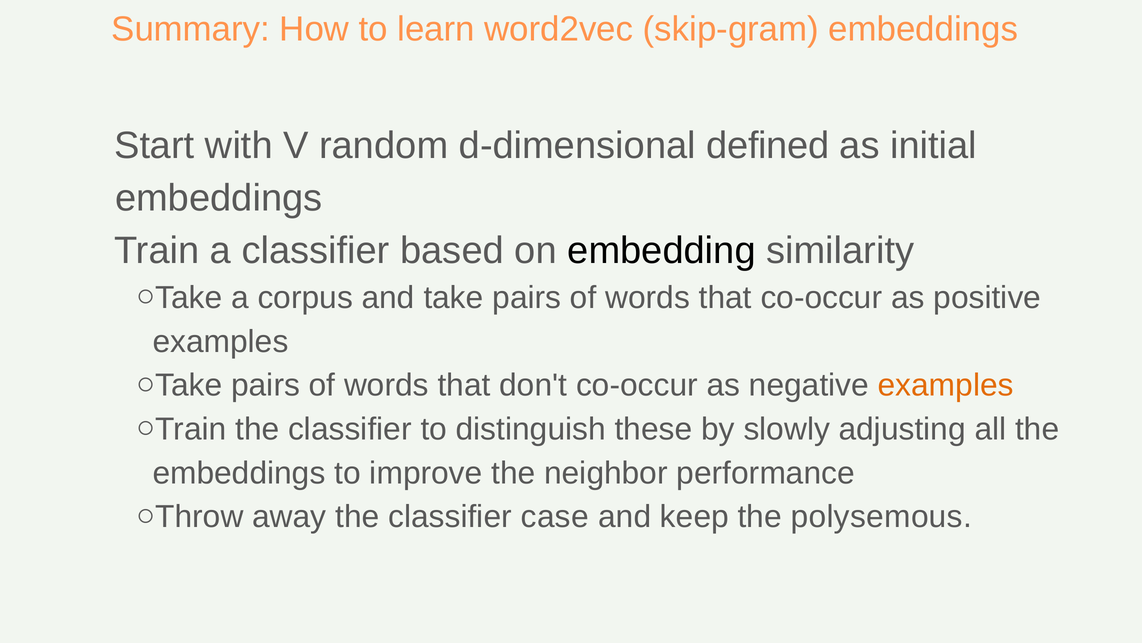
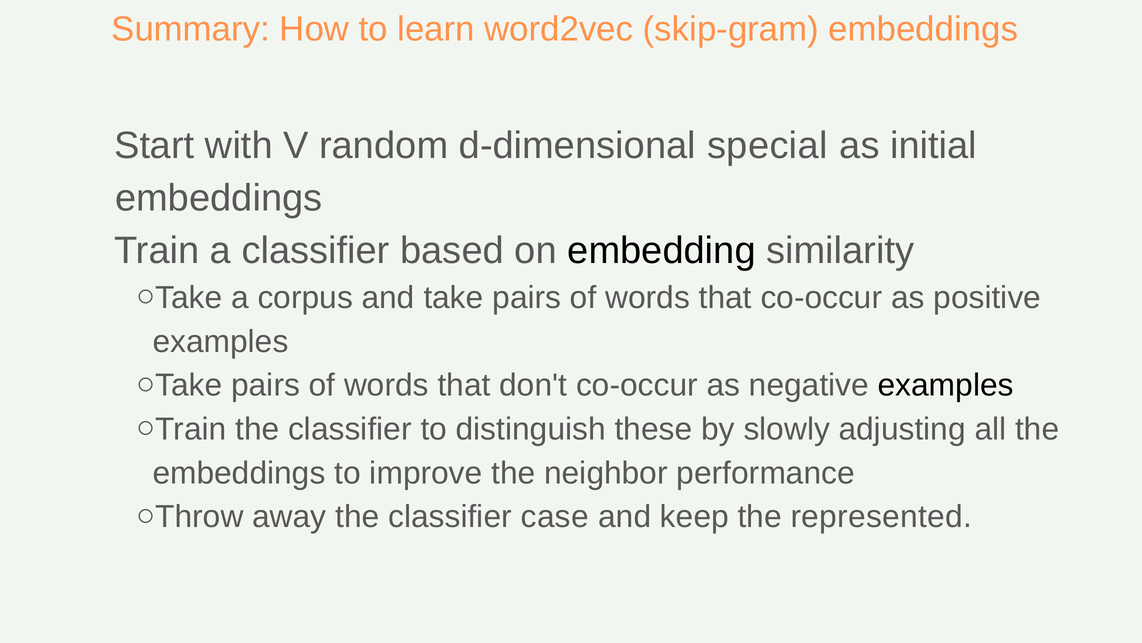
defined: defined -> special (767, 145)
examples colour: orange -> black (946, 385)
polysemous: polysemous -> represented (881, 516)
